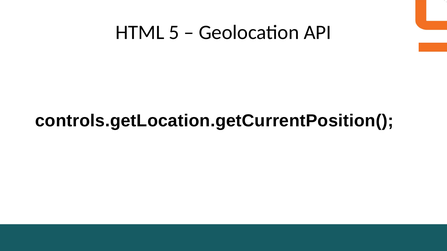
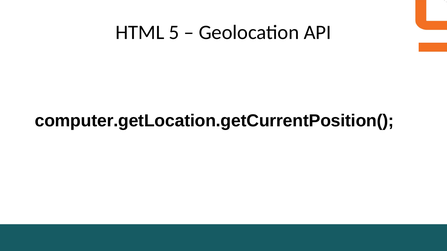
controls.getLocation.getCurrentPosition(: controls.getLocation.getCurrentPosition( -> computer.getLocation.getCurrentPosition( (214, 121)
